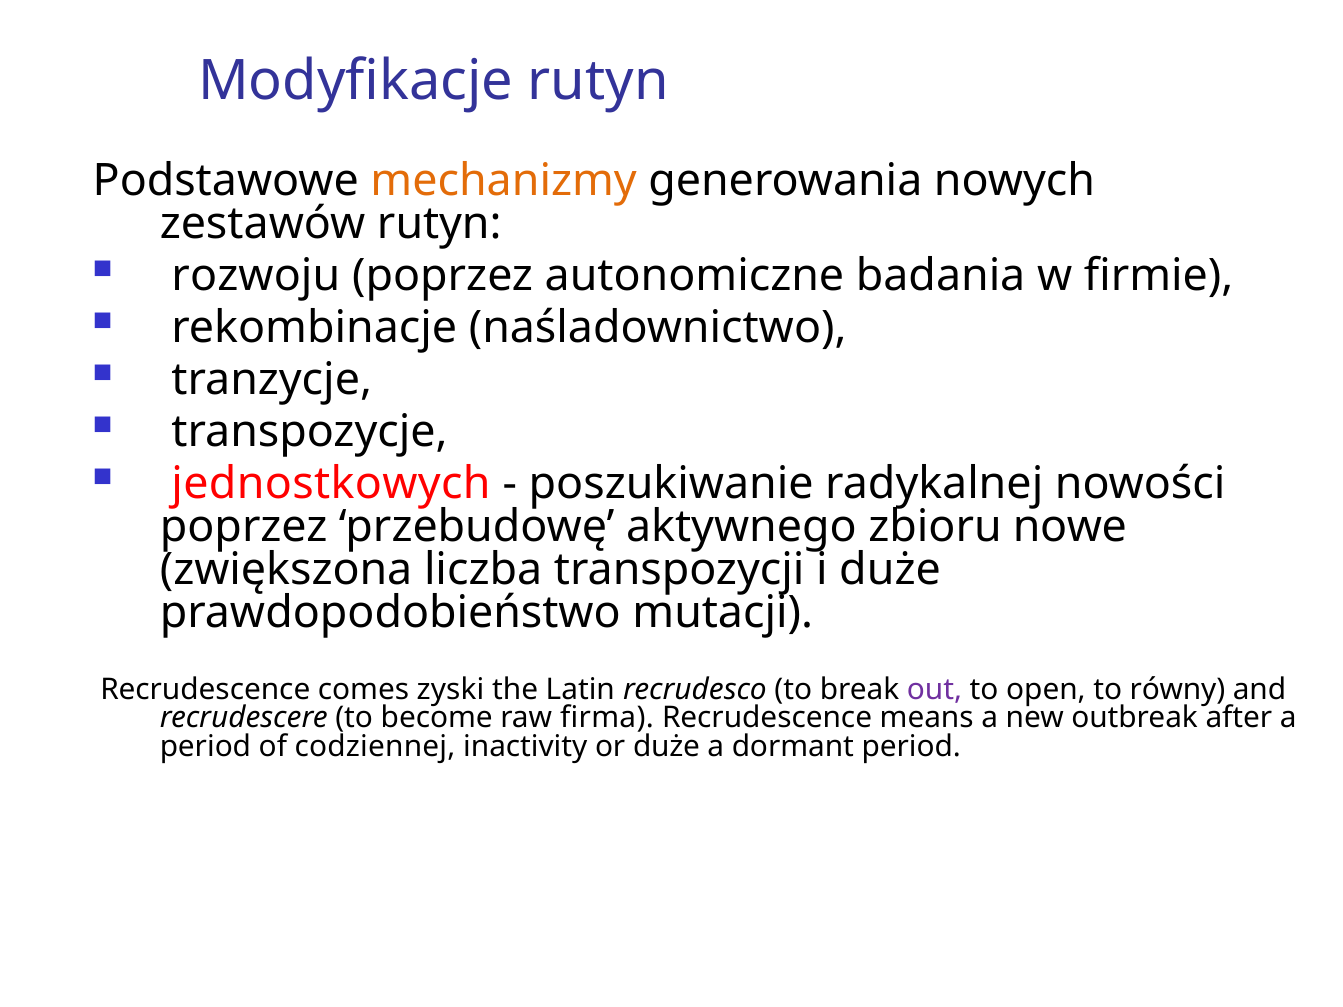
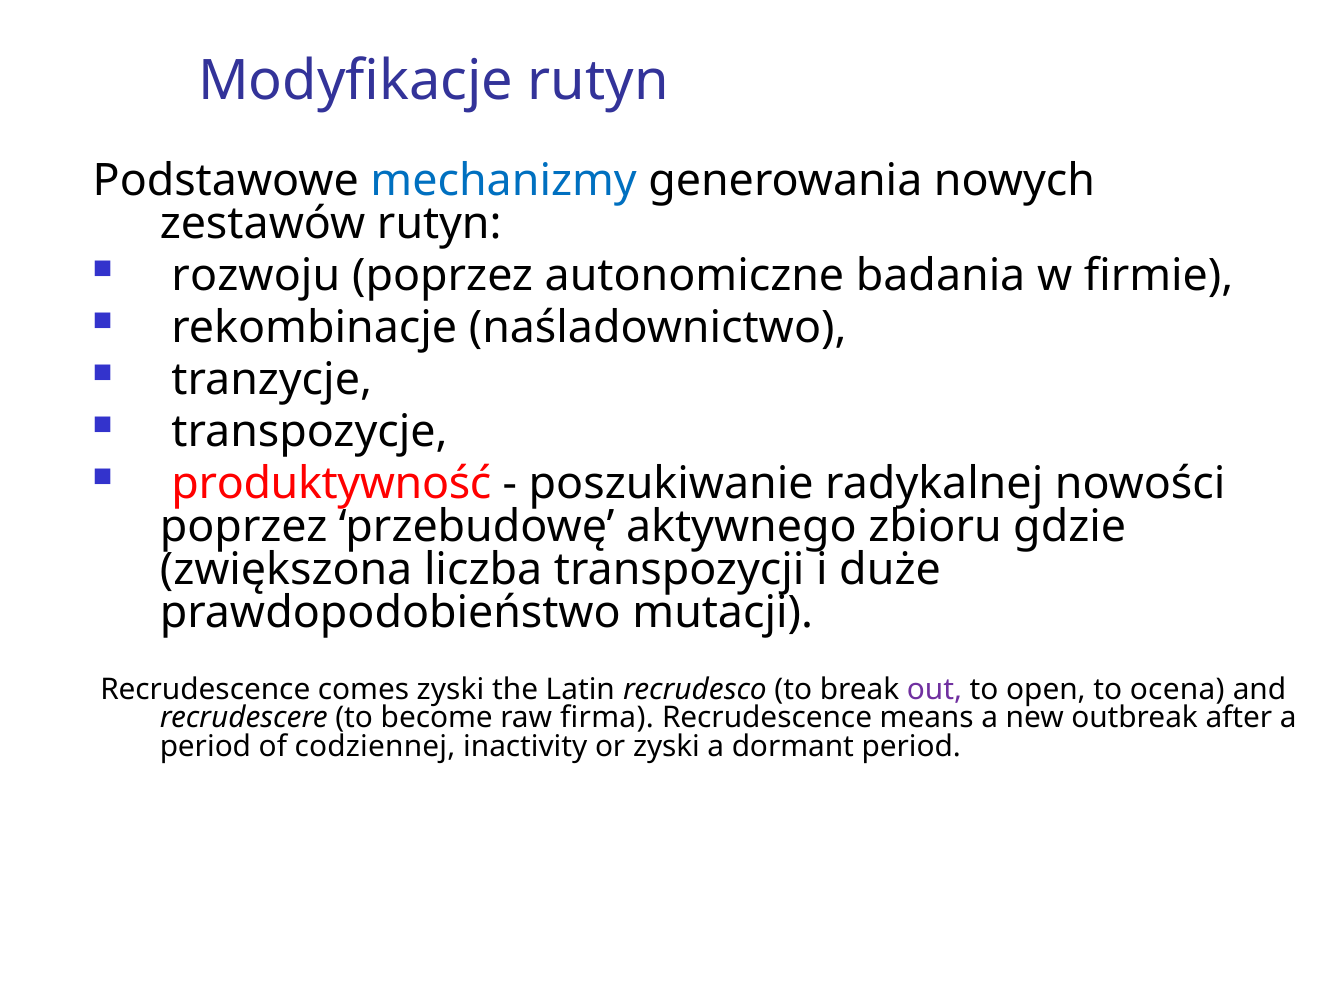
mechanizmy colour: orange -> blue (504, 181)
jednostkowych: jednostkowych -> produktywność (331, 484)
nowe: nowe -> gdzie (1070, 526)
równy: równy -> ocena (1177, 689)
or duże: duże -> zyski (666, 747)
